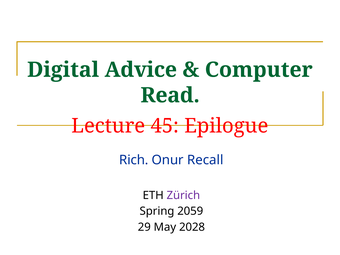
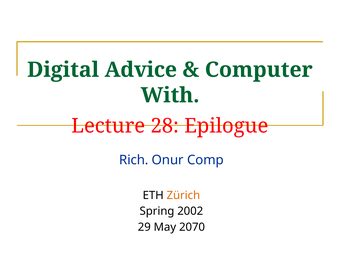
Read: Read -> With (170, 95)
45: 45 -> 28 (165, 126)
Recall: Recall -> Comp (205, 160)
Zürich colour: purple -> orange (183, 195)
2059: 2059 -> 2002 (190, 211)
2028: 2028 -> 2070 (192, 227)
